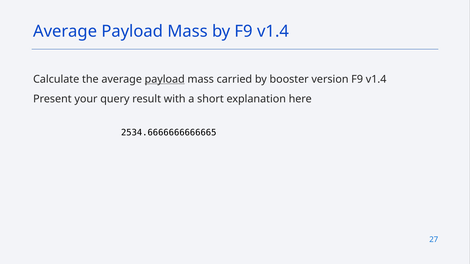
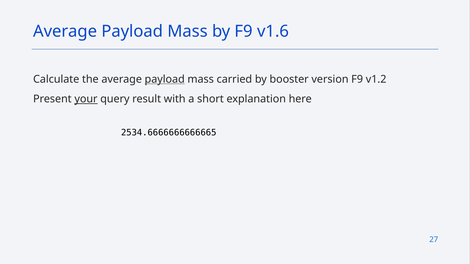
by F9 v1.4: v1.4 -> v1.6 (273, 31)
version F9 v1.4: v1.4 -> v1.2 (376, 79)
your underline: none -> present (86, 99)
